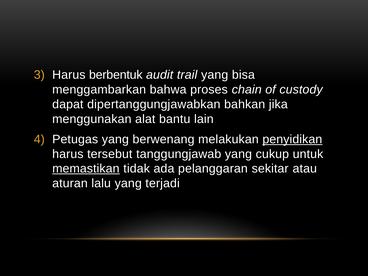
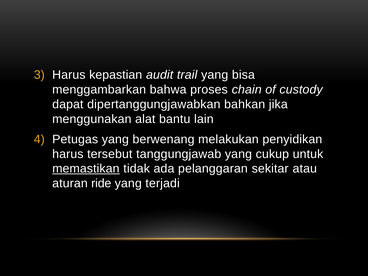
berbentuk: berbentuk -> kepastian (116, 75)
penyidikan underline: present -> none (292, 139)
lalu: lalu -> ride (101, 183)
